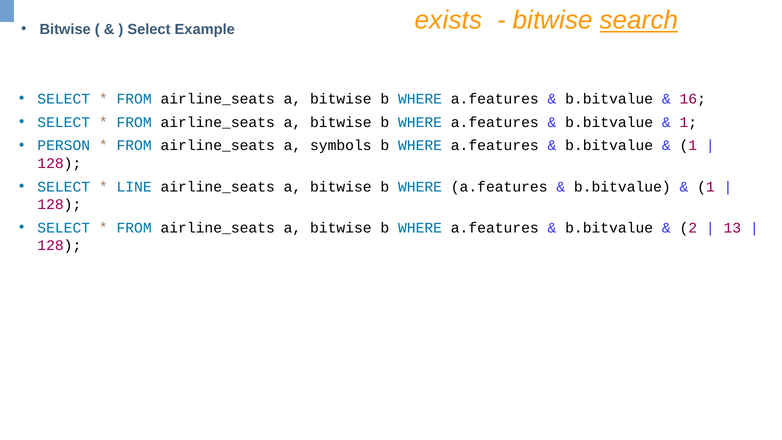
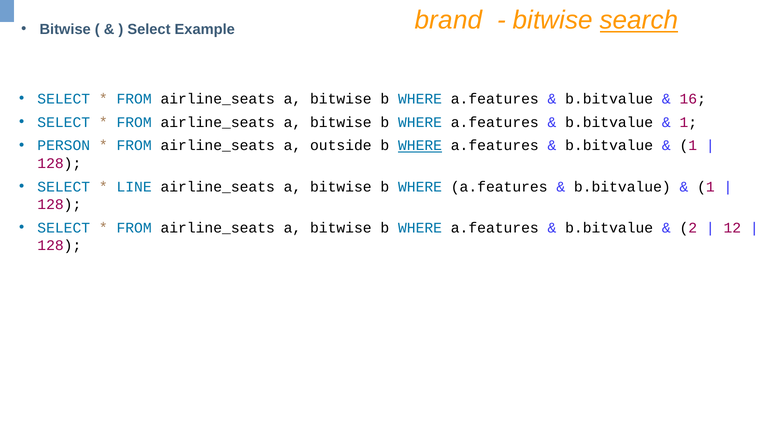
exists: exists -> brand (448, 20)
symbols: symbols -> outside (341, 146)
WHERE underline: none -> present (420, 146)
13: 13 -> 12 (732, 228)
